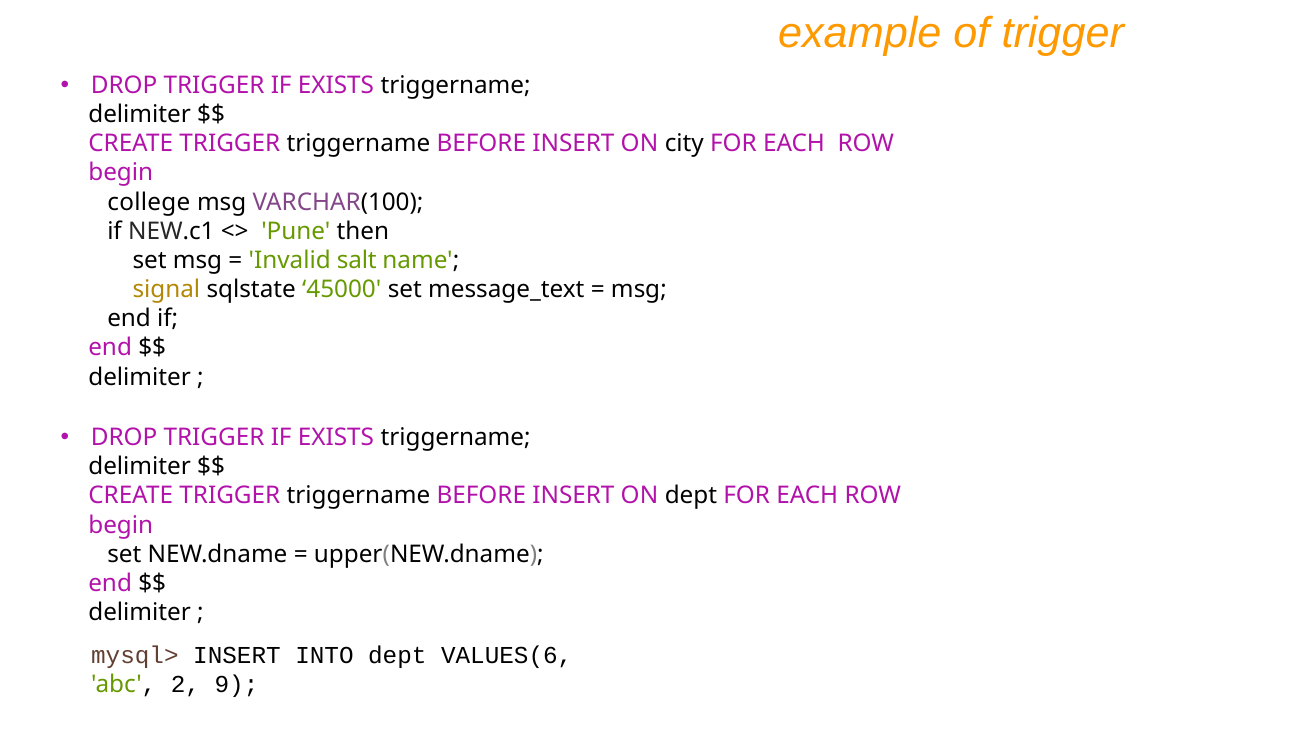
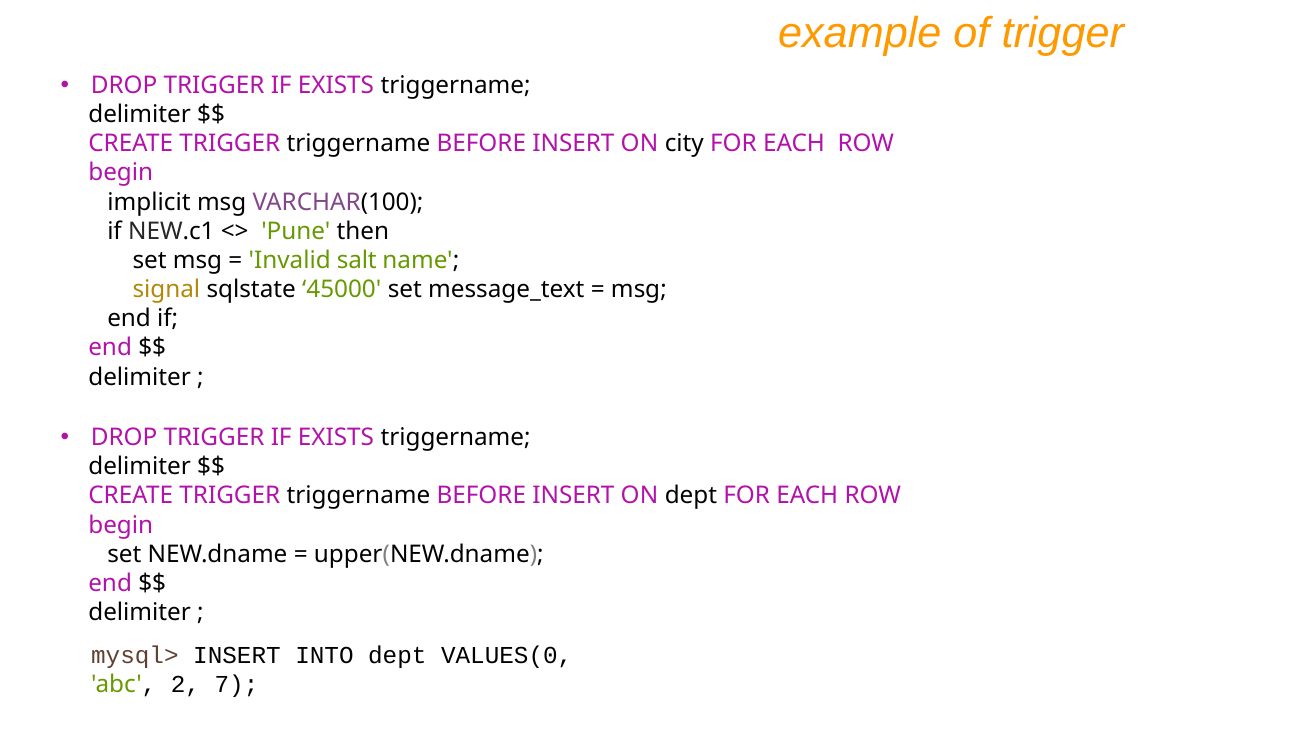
college: college -> implicit (149, 202)
VALUES(6: VALUES(6 -> VALUES(0 (507, 655)
9: 9 -> 7 (236, 684)
